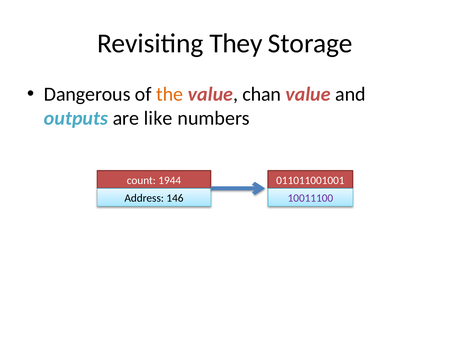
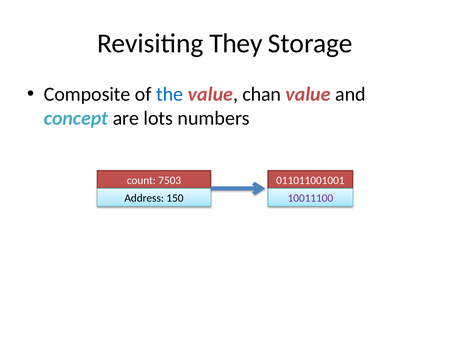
Dangerous: Dangerous -> Composite (87, 94)
the colour: orange -> blue (170, 94)
outputs: outputs -> concept (76, 118)
like: like -> lots (158, 118)
1944: 1944 -> 7503 (170, 181)
146: 146 -> 150 (175, 198)
